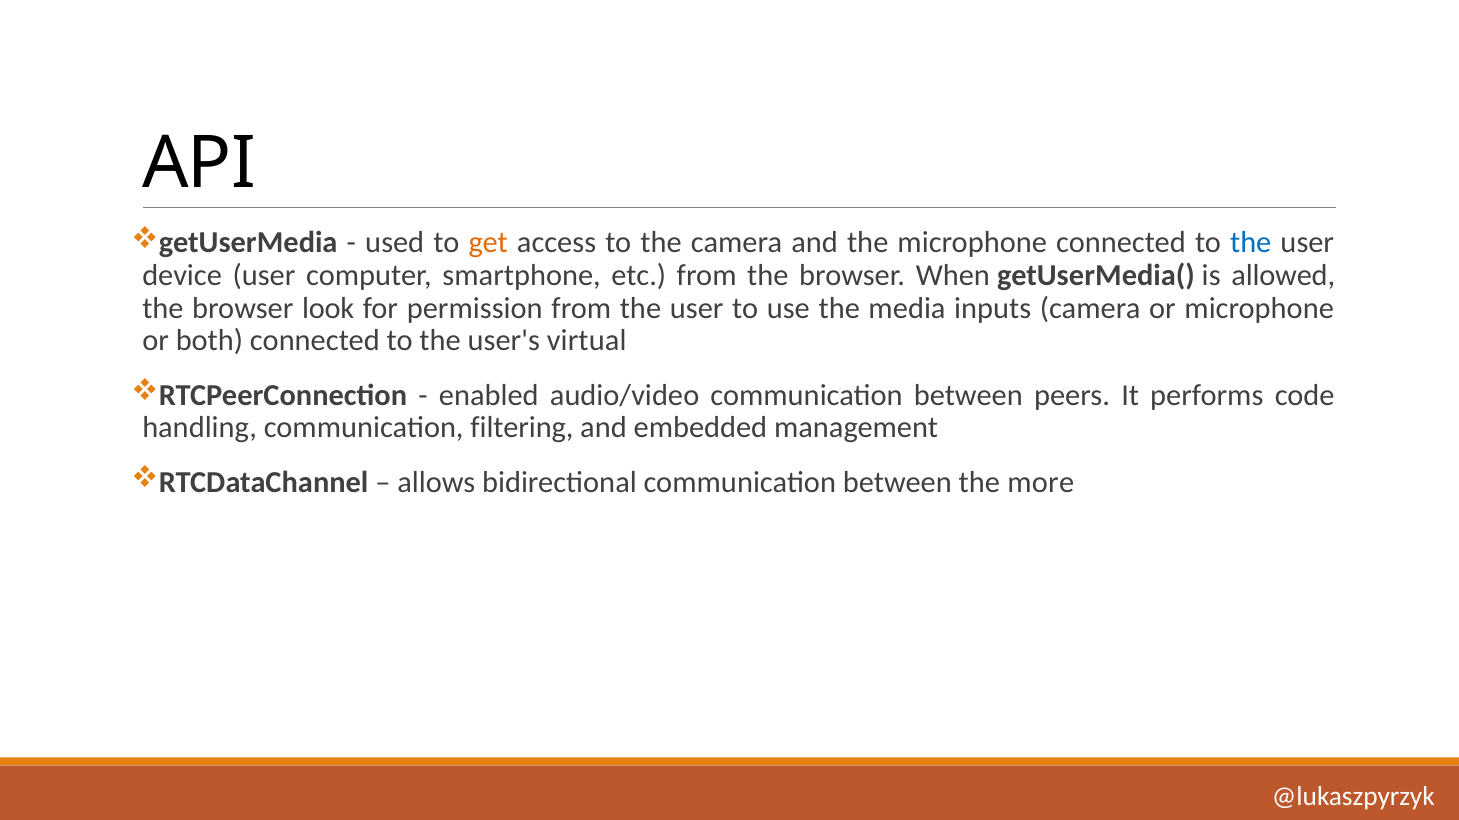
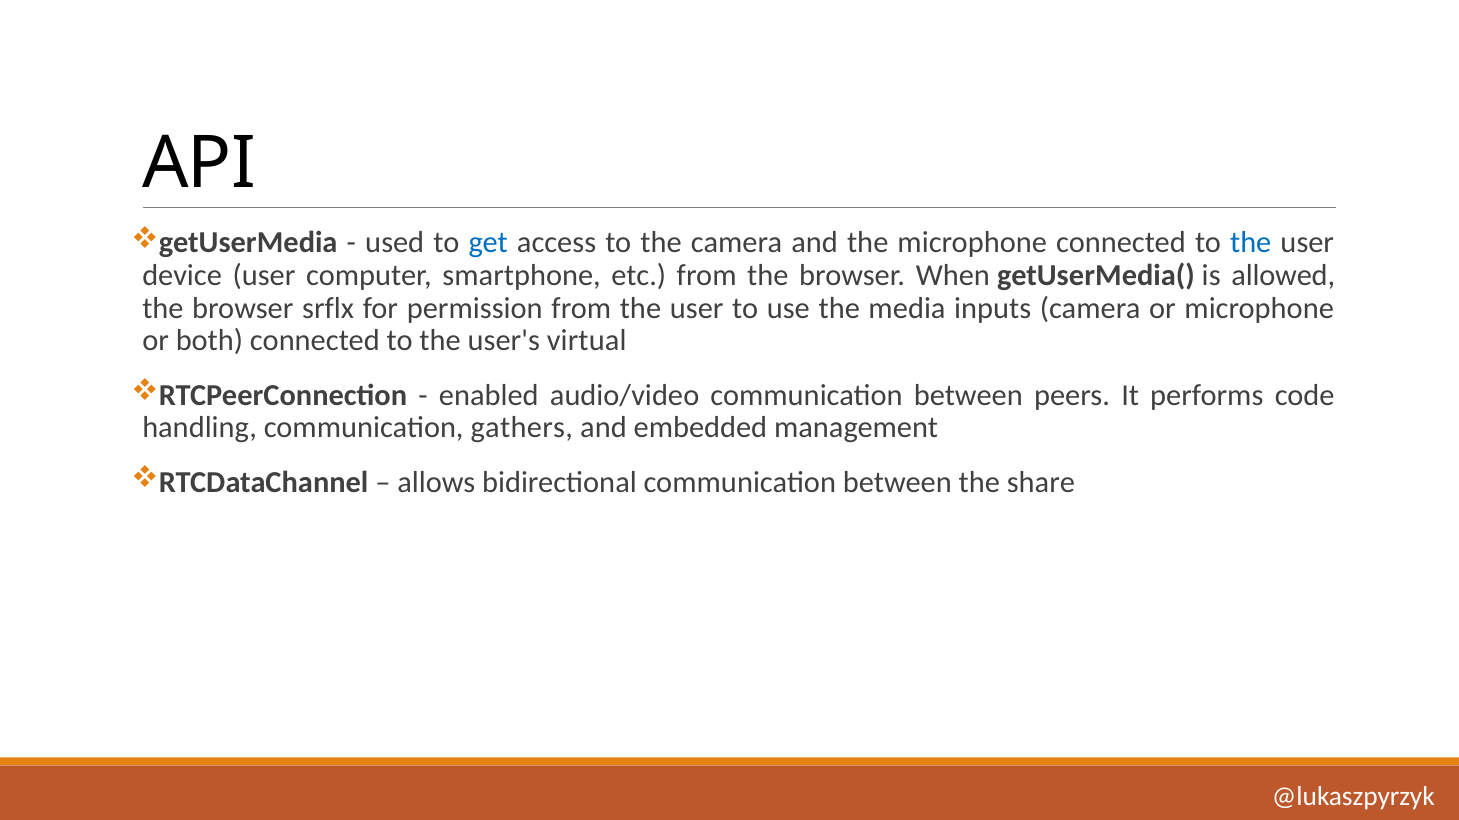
get colour: orange -> blue (488, 243)
look: look -> srflx (328, 308)
filtering: filtering -> gathers (522, 428)
more: more -> share (1041, 482)
